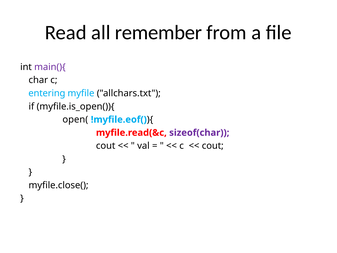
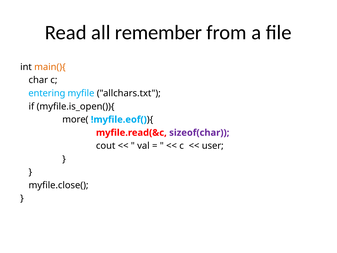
main(){ colour: purple -> orange (50, 67)
open(: open( -> more( (75, 119)
cout: cout -> user (213, 146)
